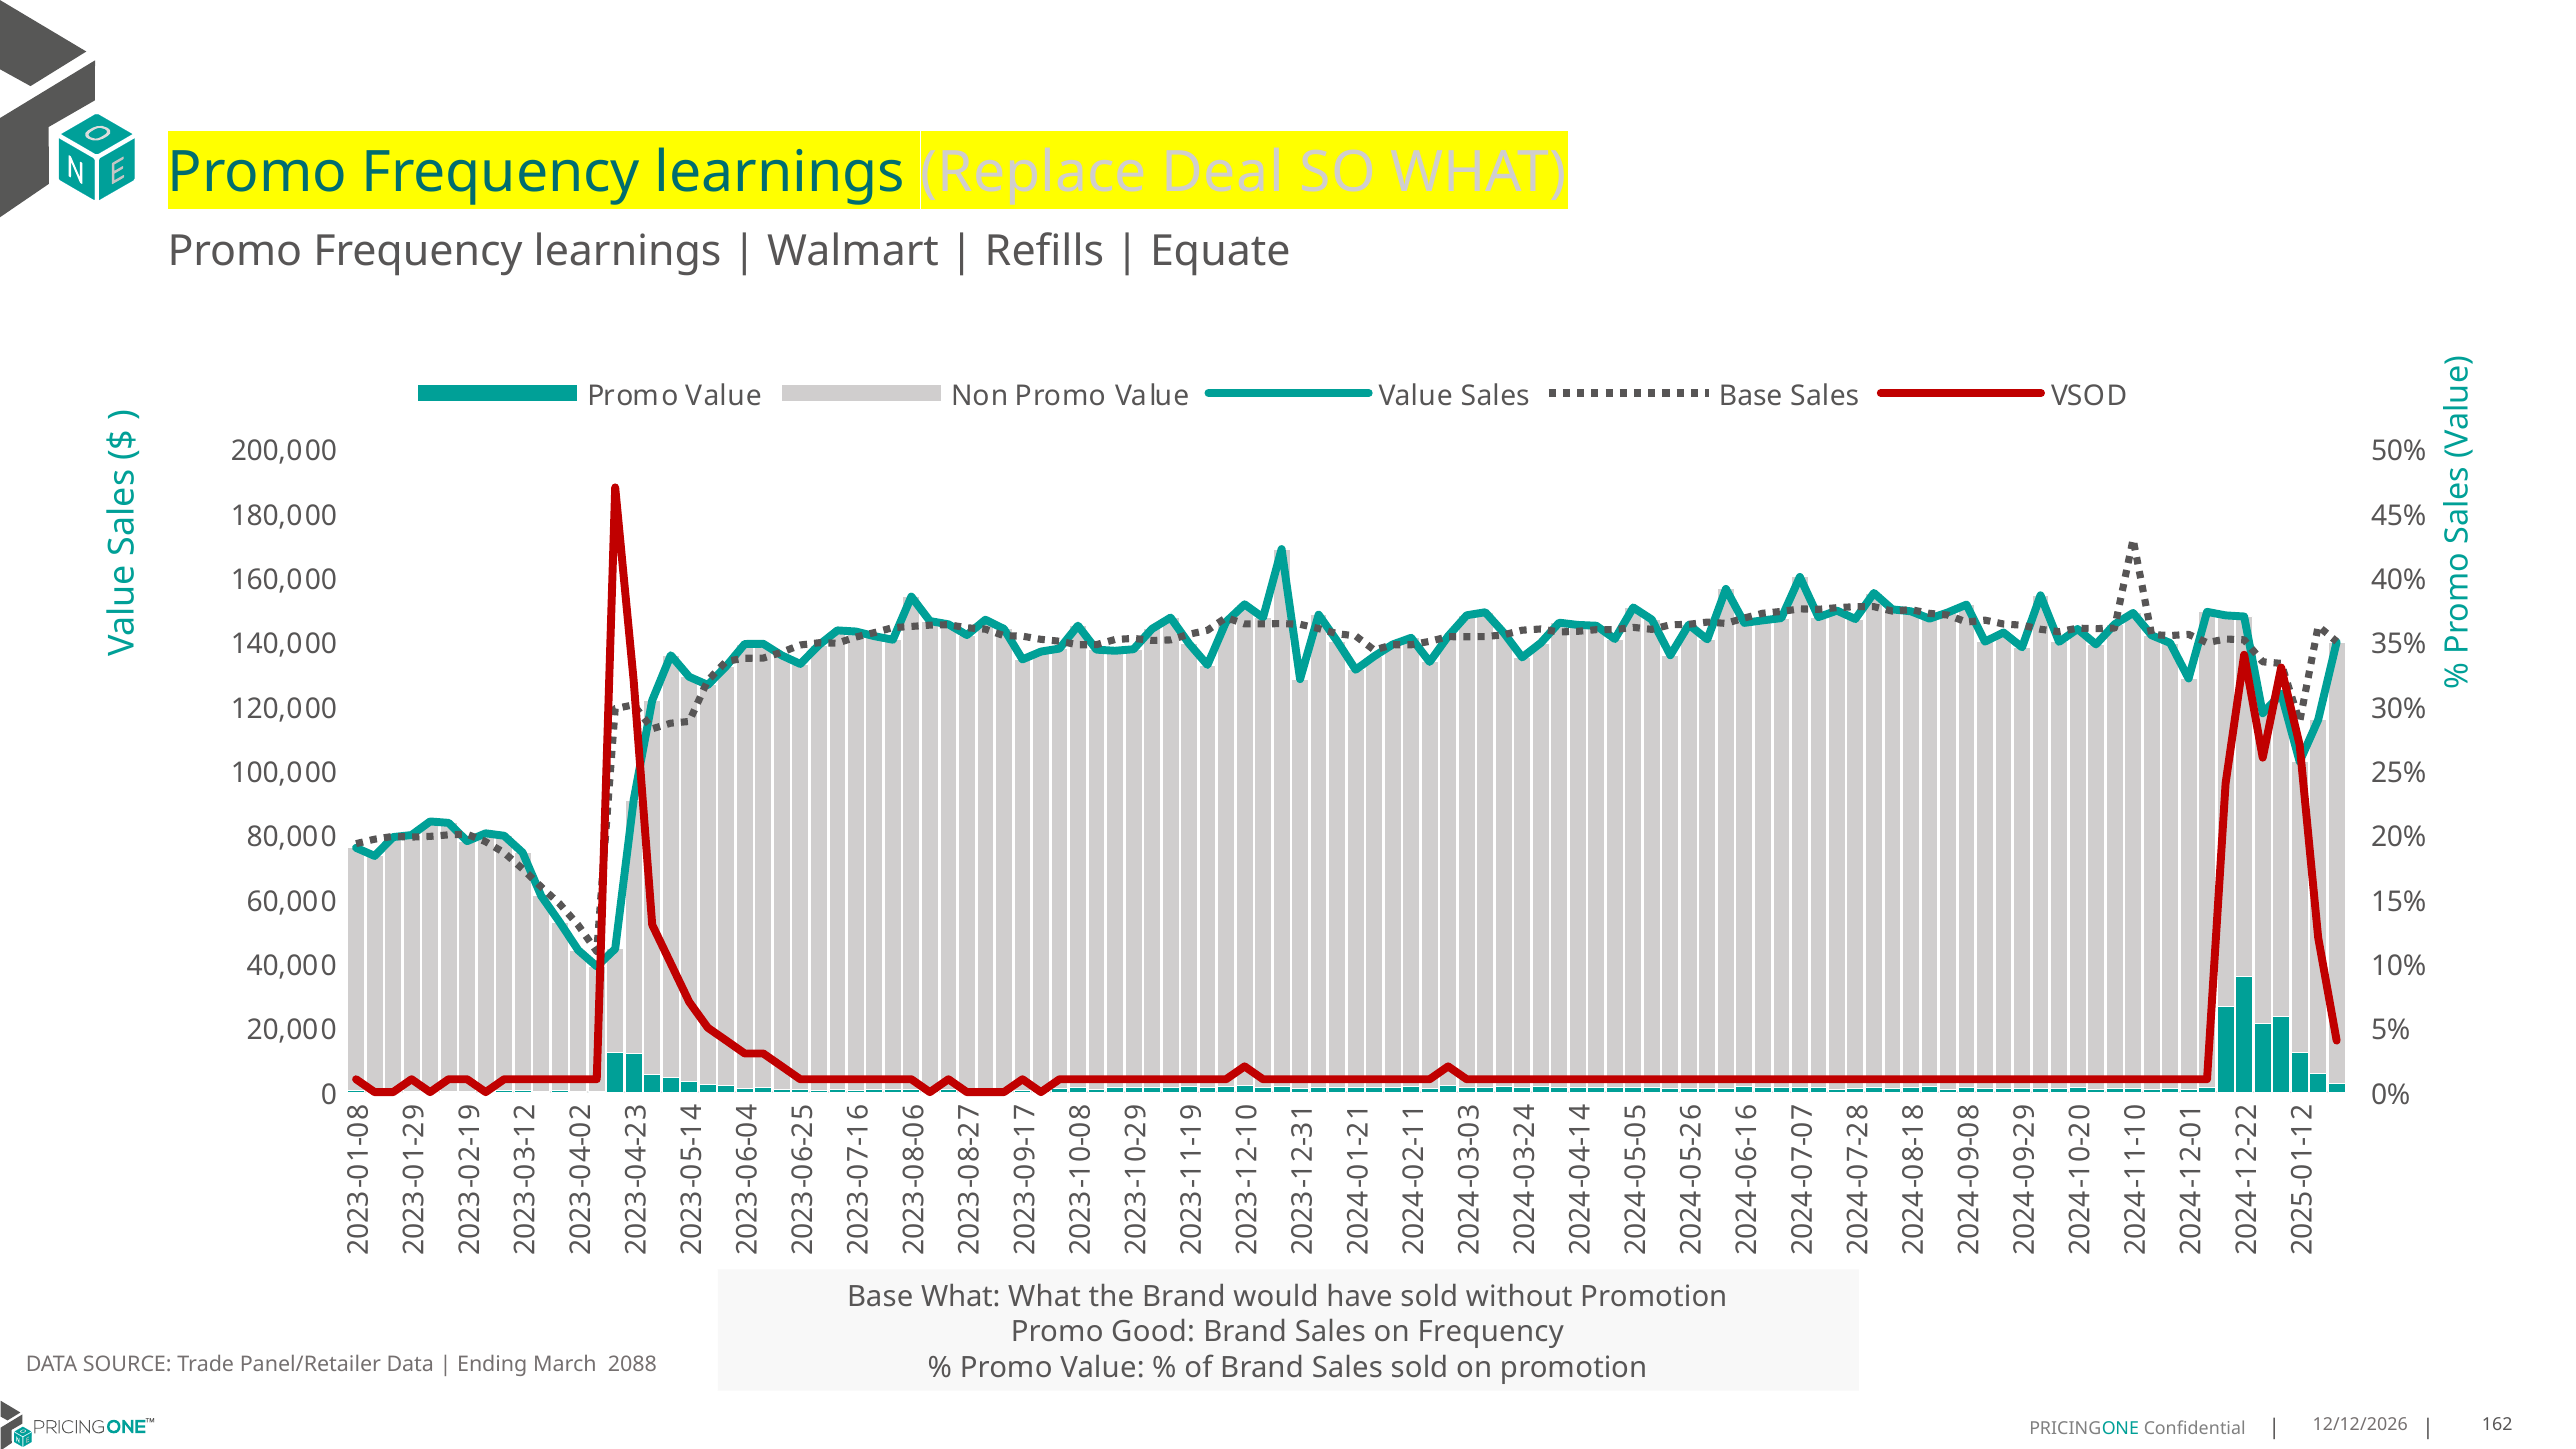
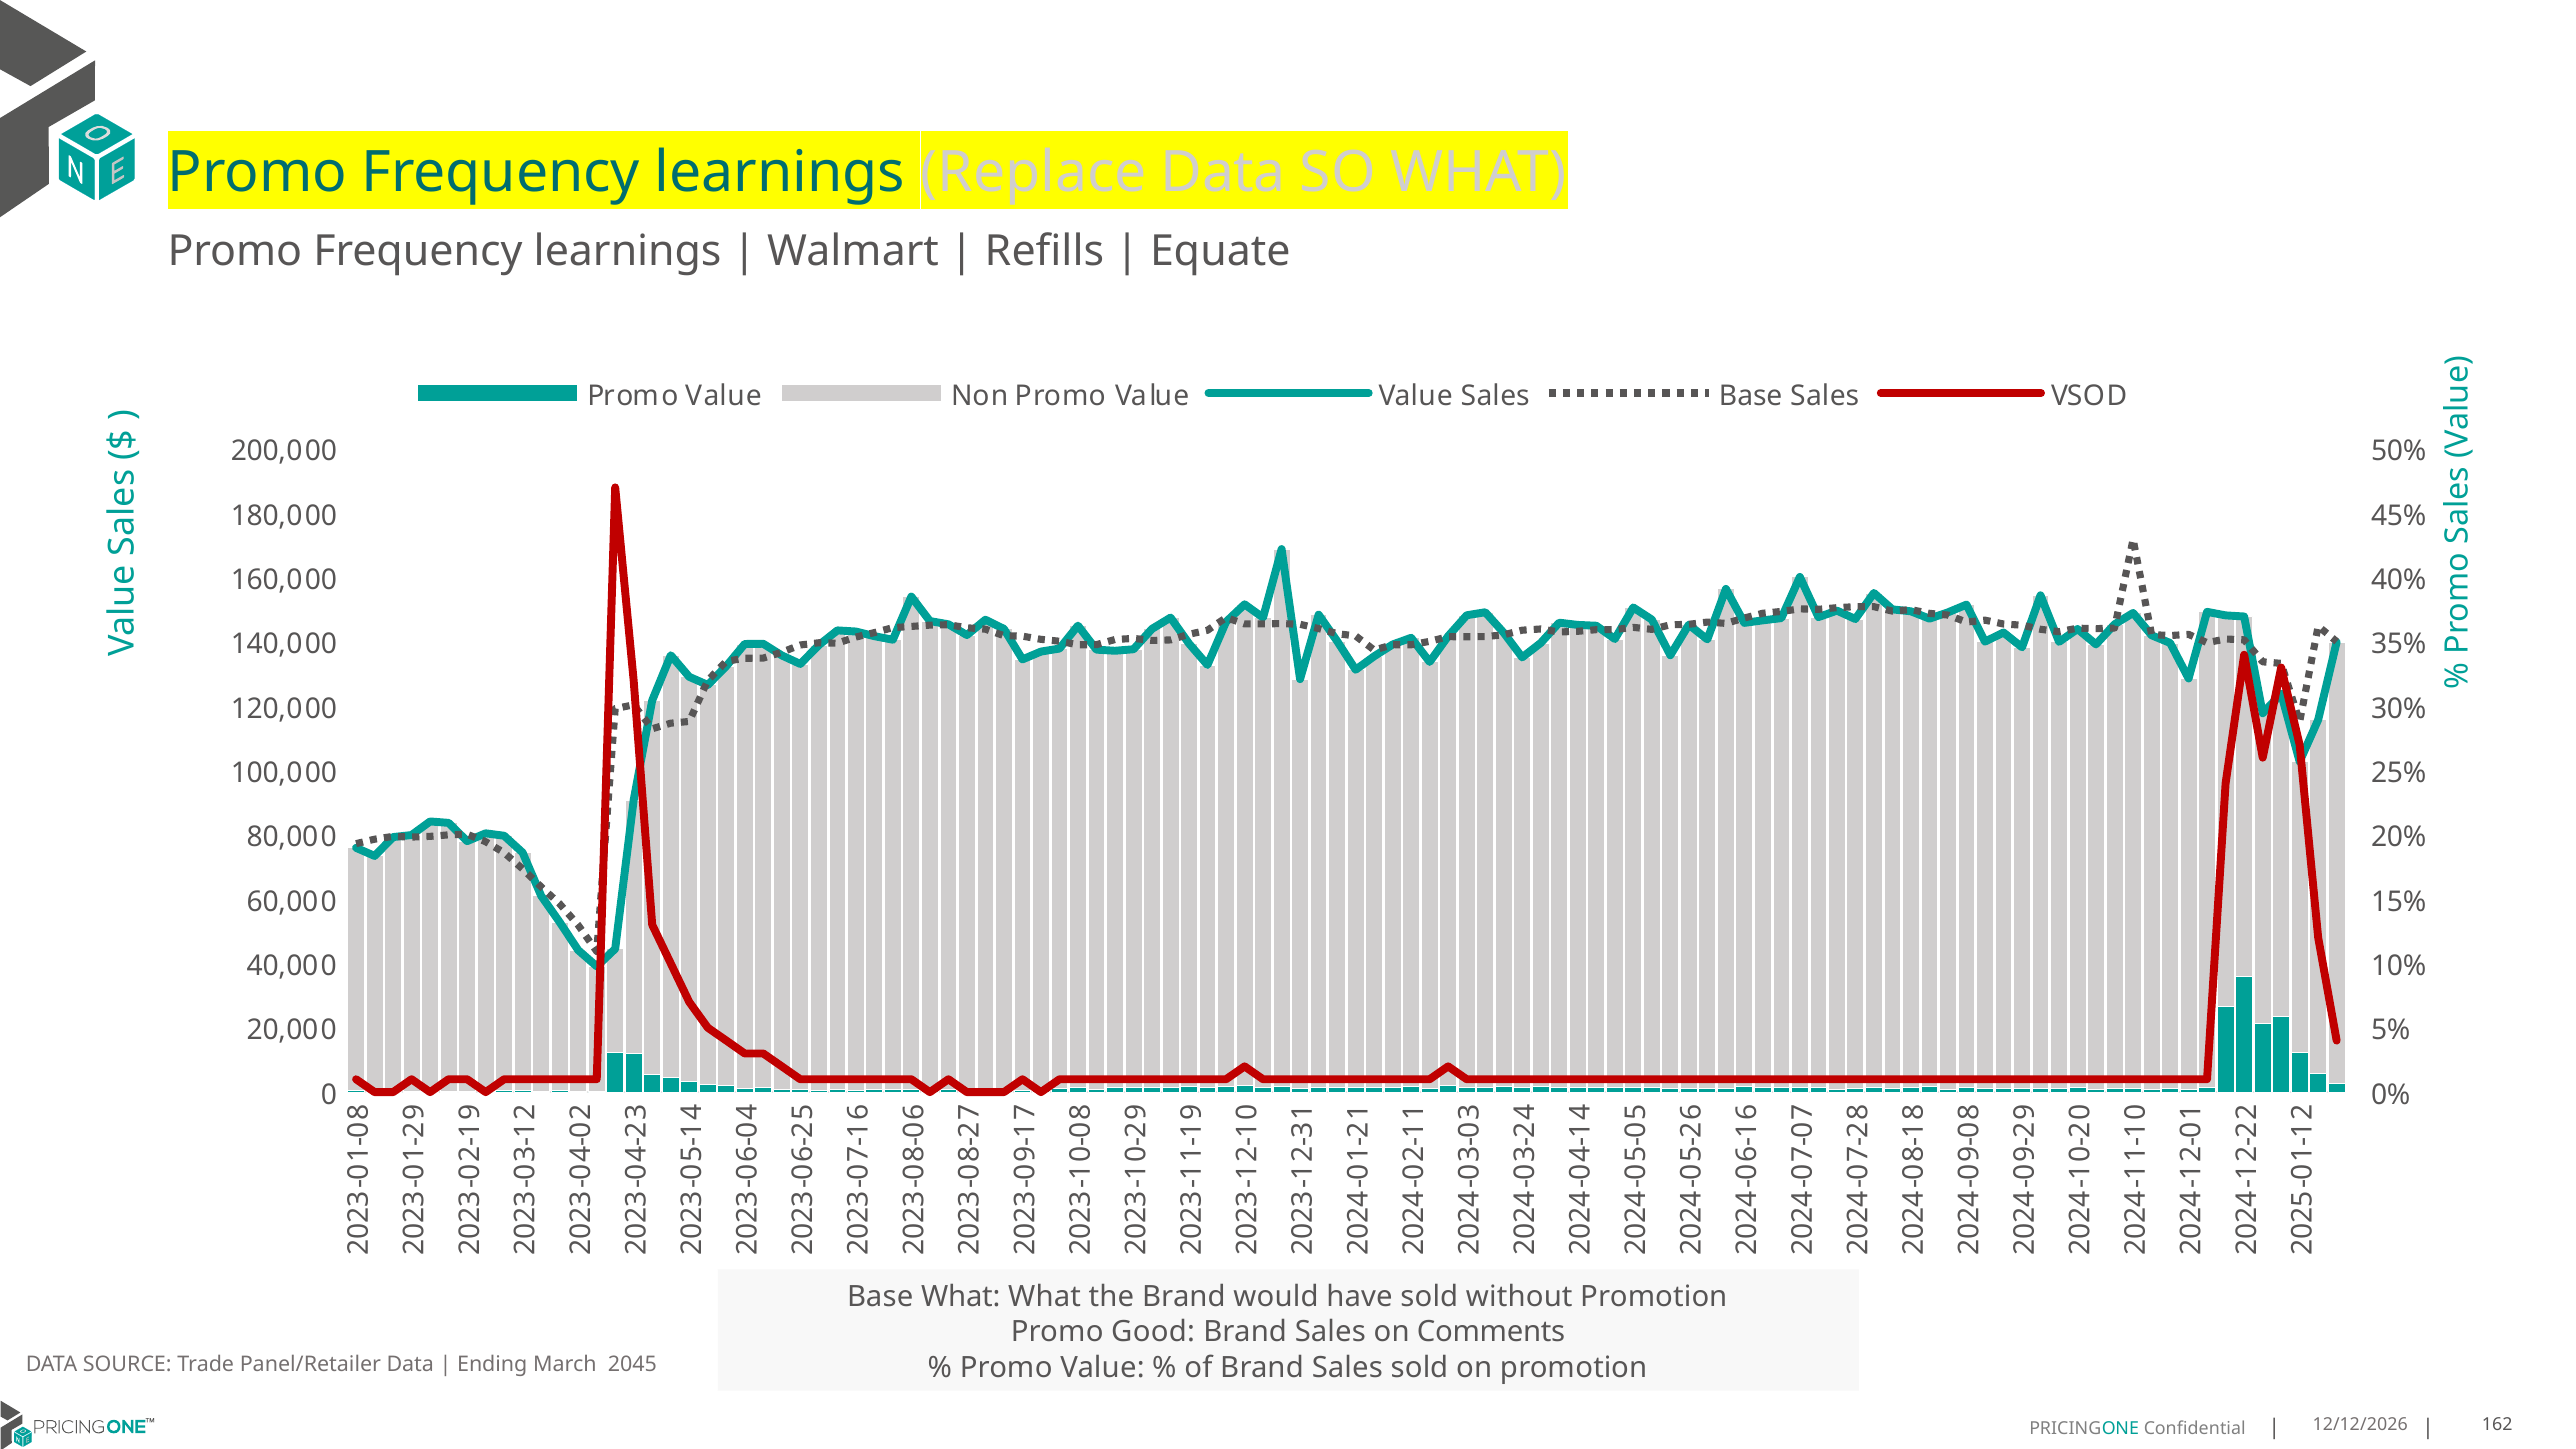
Replace Deal: Deal -> Data (1223, 173)
on Frequency: Frequency -> Comments (1491, 1332)
2088: 2088 -> 2045 (632, 1365)
